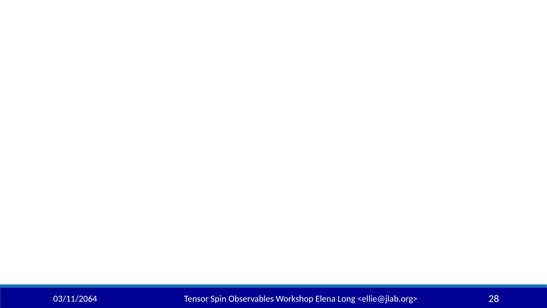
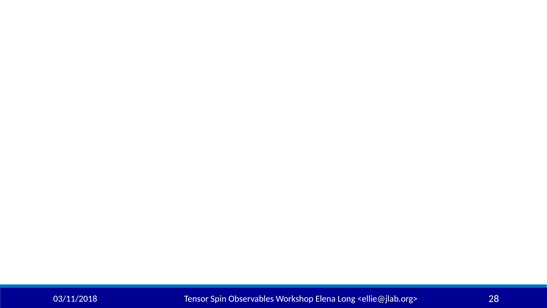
03/11/2064: 03/11/2064 -> 03/11/2018 (75, 299)
